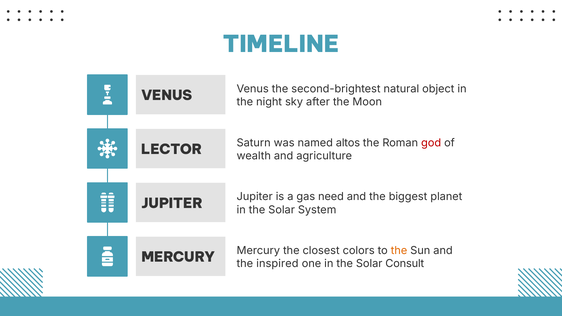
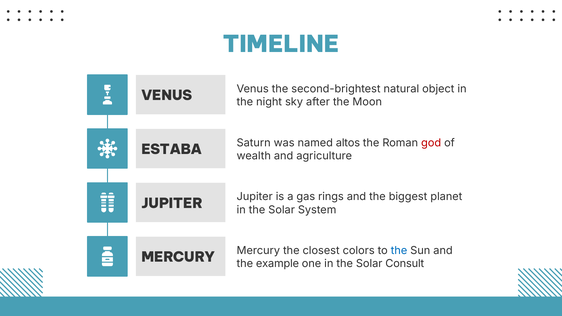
LECTOR: LECTOR -> ESTABA (172, 150)
need: need -> rings (331, 197)
the colour: orange -> blue (399, 251)
inspired: inspired -> example (277, 264)
